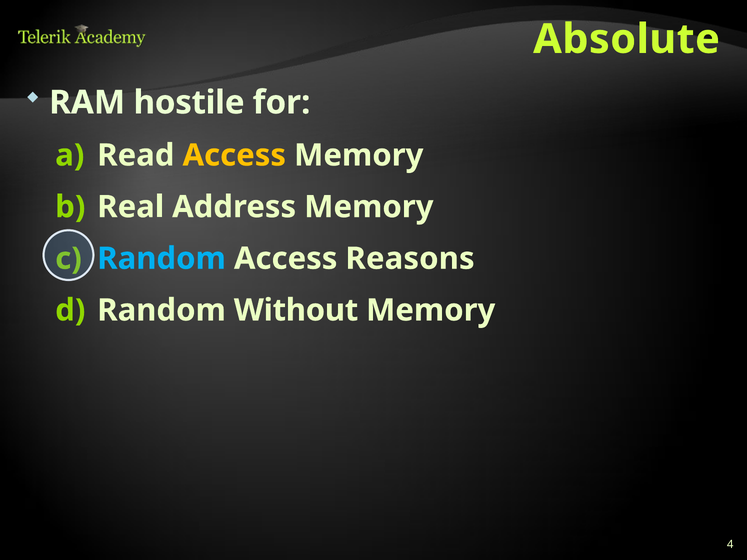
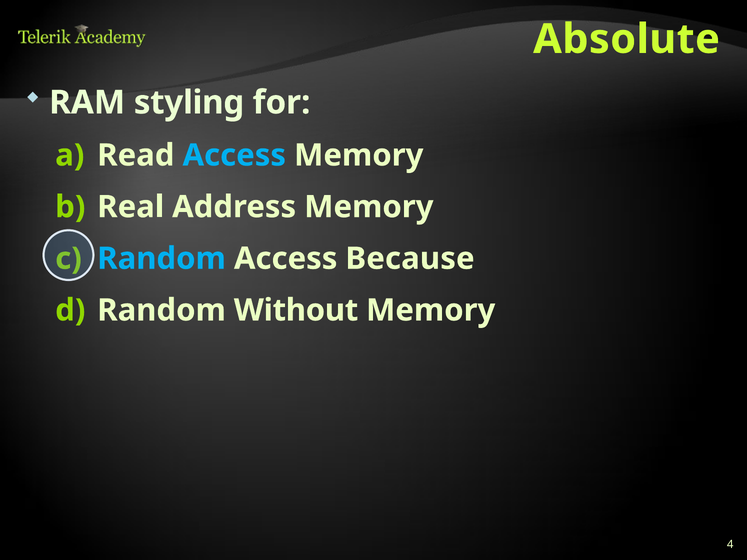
hostile: hostile -> styling (189, 103)
Access colour: yellow -> light blue (234, 155)
Reasons: Reasons -> Because (410, 259)
